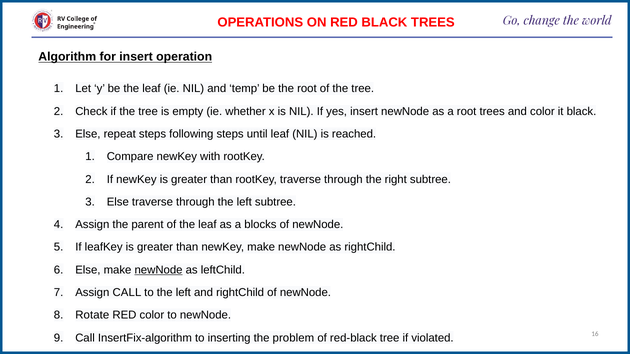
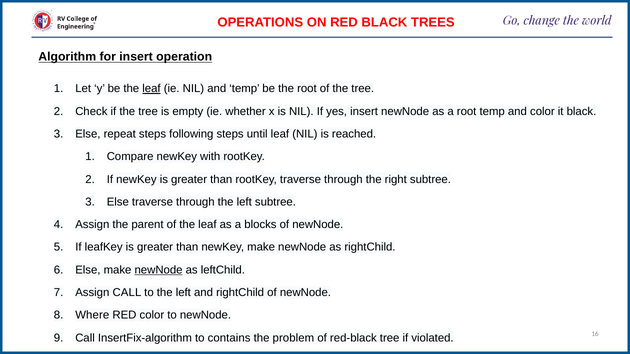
leaf underline: none -> present (151, 89)
root trees: trees -> temp (492, 111)
Rotate: Rotate -> Where (92, 315)
inserting: inserting -> contains (229, 338)
